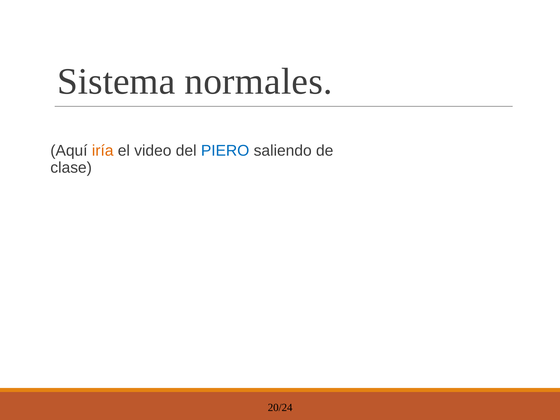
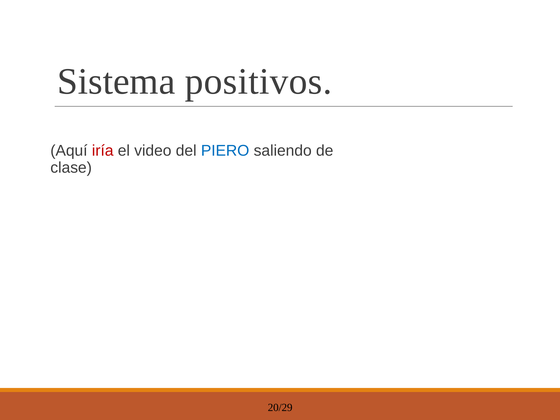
normales: normales -> positivos (258, 81)
iría colour: orange -> red (103, 151)
20/24: 20/24 -> 20/29 (280, 408)
